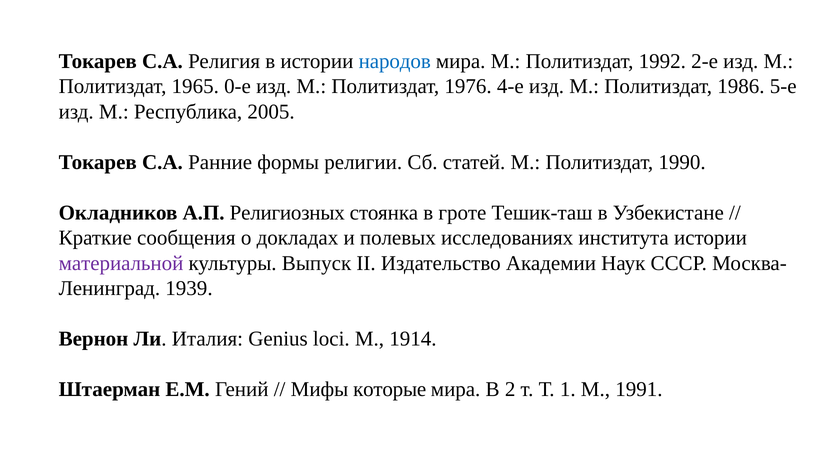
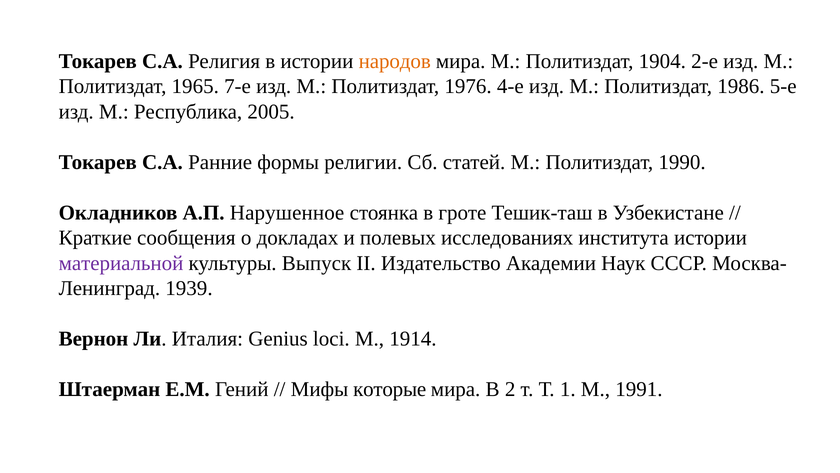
народов colour: blue -> orange (395, 61)
1992: 1992 -> 1904 (662, 61)
0-е: 0-е -> 7-е (238, 86)
Религиозных: Религиозных -> Нарушенное (287, 212)
